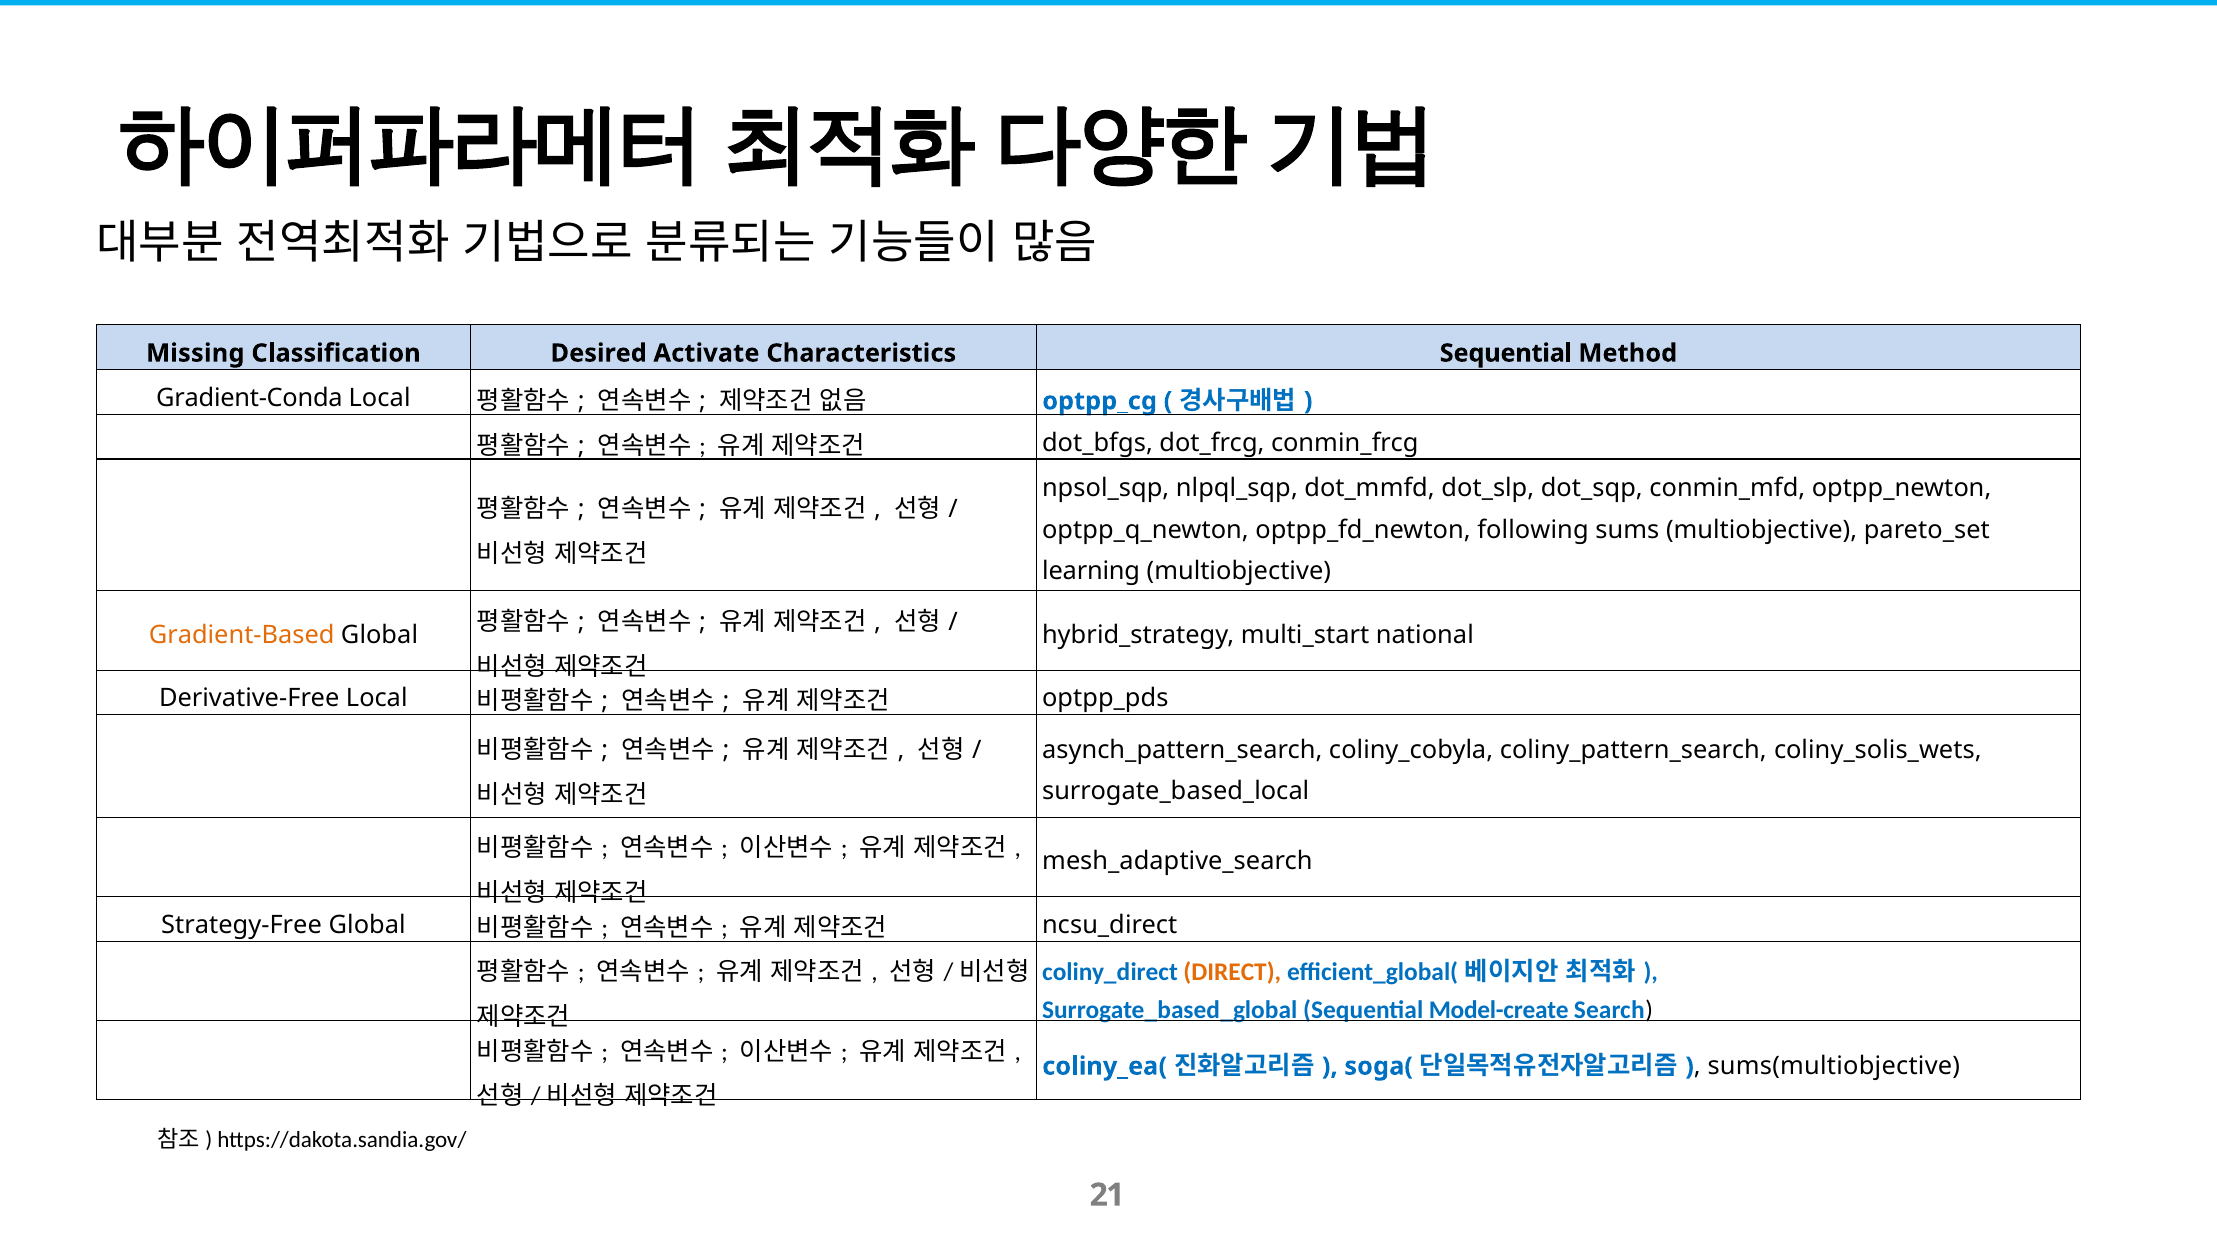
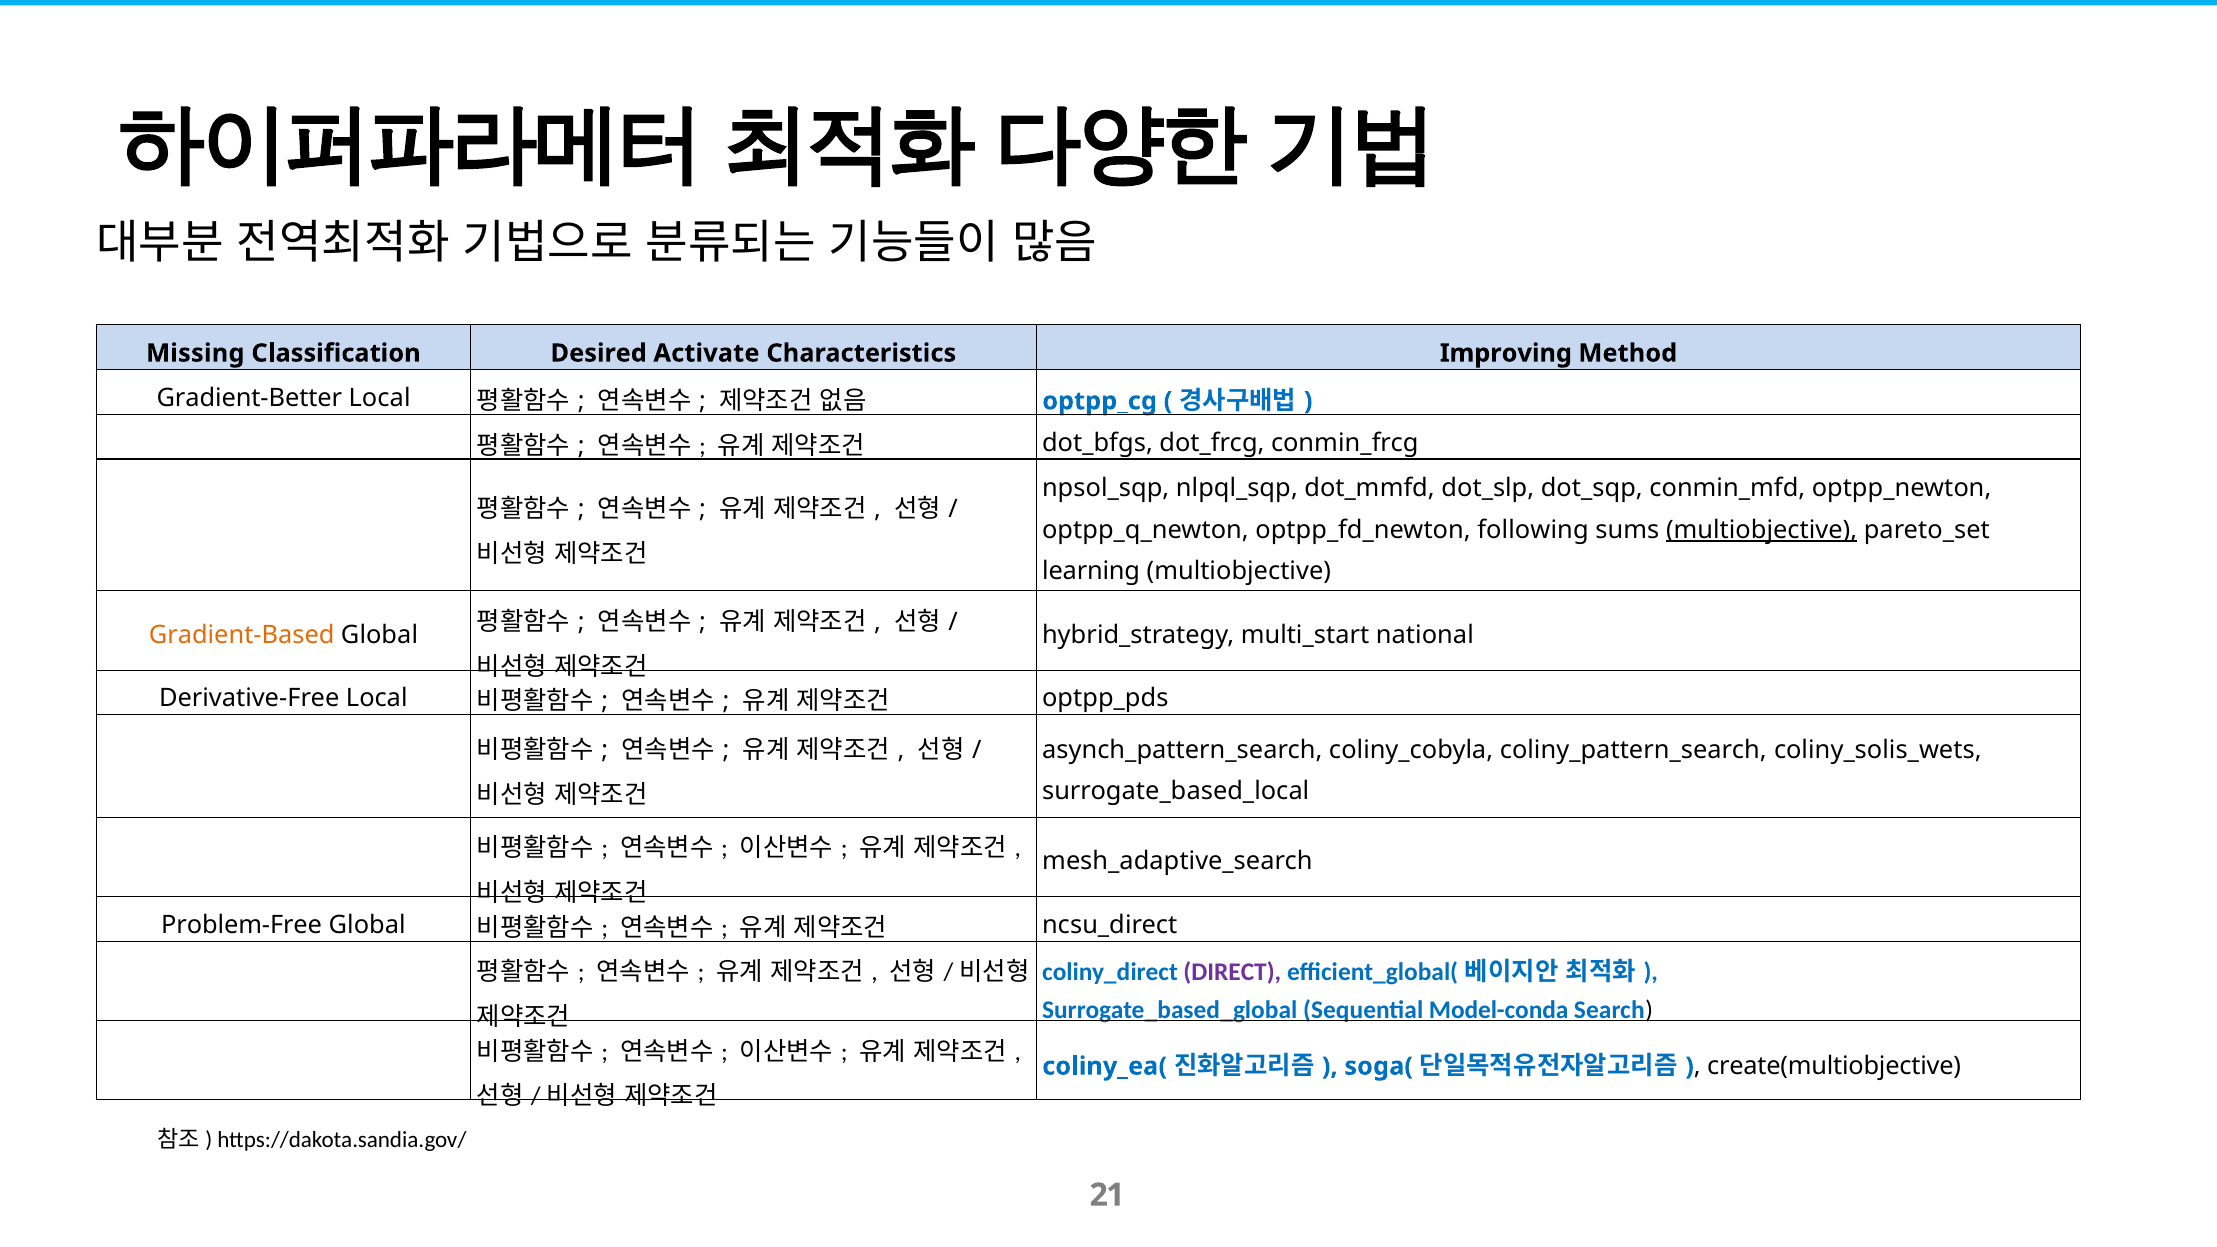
Characteristics Sequential: Sequential -> Improving (1506, 353)
Gradient-Conda: Gradient-Conda -> Gradient-Better (249, 398)
multiobjective underline: none -> present (1762, 530)
Strategy-Free: Strategy-Free -> Problem-Free (242, 925)
DIRECT colour: orange -> purple (1232, 973)
Model-create: Model-create -> Model-conda (1499, 1010)
sums(multiobjective: sums(multiobjective -> create(multiobjective (1834, 1066)
